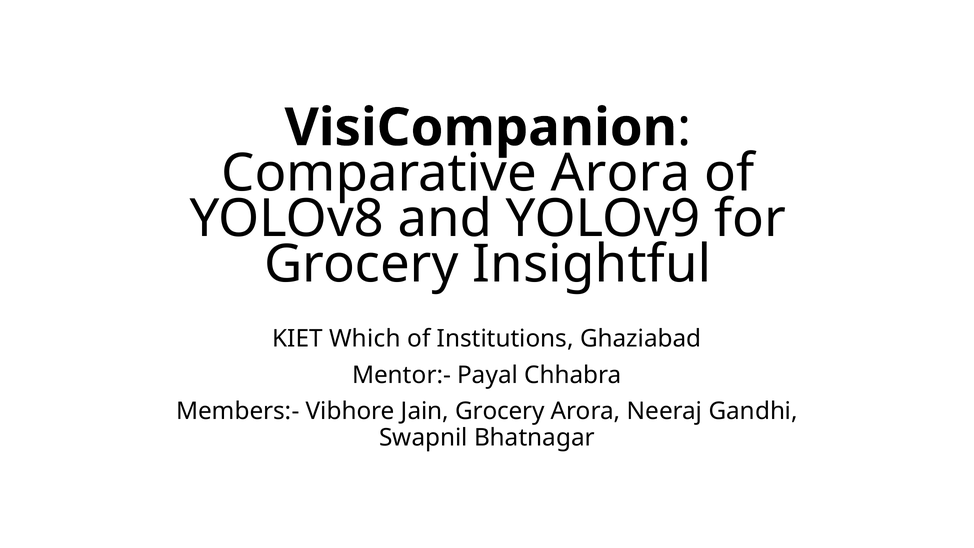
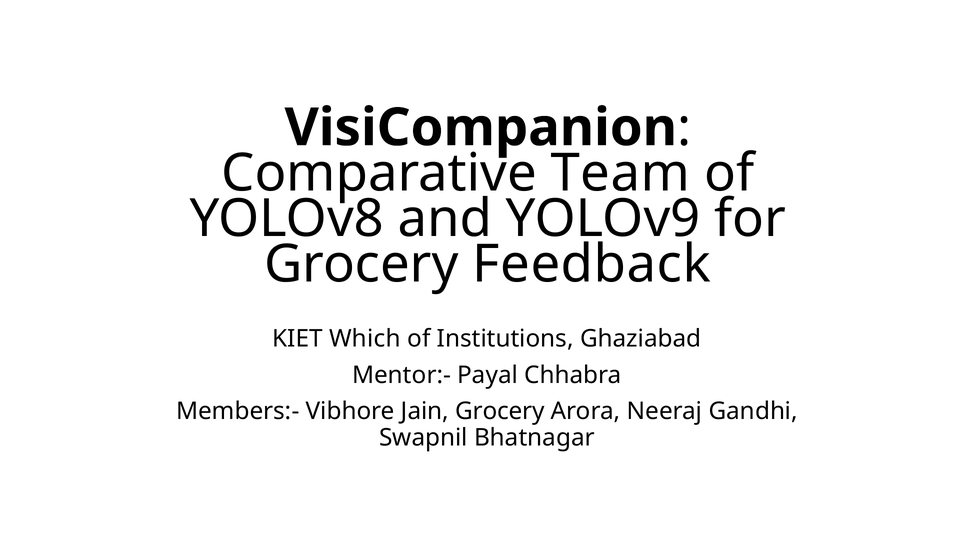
Comparative Arora: Arora -> Team (620, 173)
Insightful: Insightful -> Feedback (592, 265)
